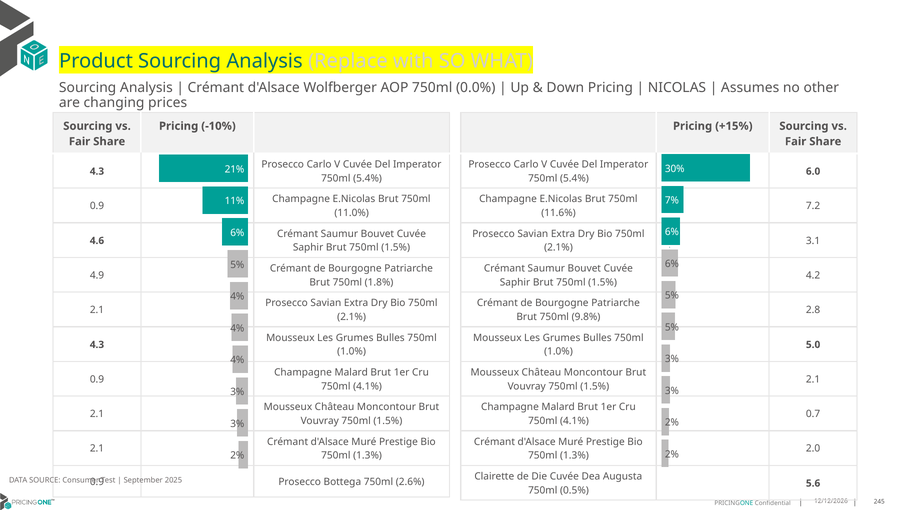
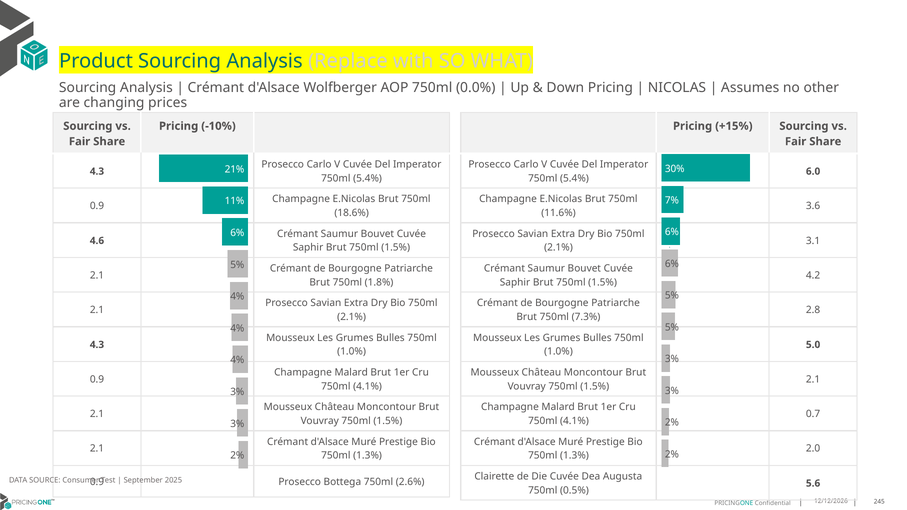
7.2: 7.2 -> 3.6 (813, 206)
11.0%: 11.0% -> 18.6% (352, 213)
4.9: 4.9 -> 2.1 (97, 275)
9.8%: 9.8% -> 7.3% (586, 317)
